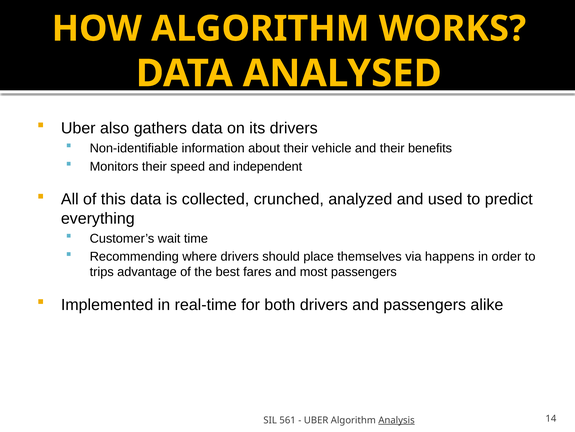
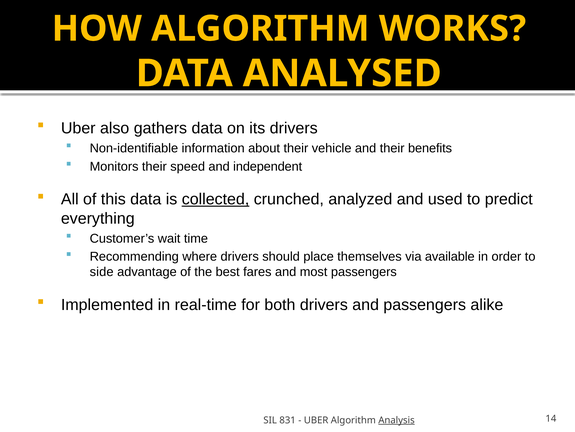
collected underline: none -> present (216, 199)
happens: happens -> available (450, 256)
trips: trips -> side (102, 272)
561: 561 -> 831 (288, 419)
